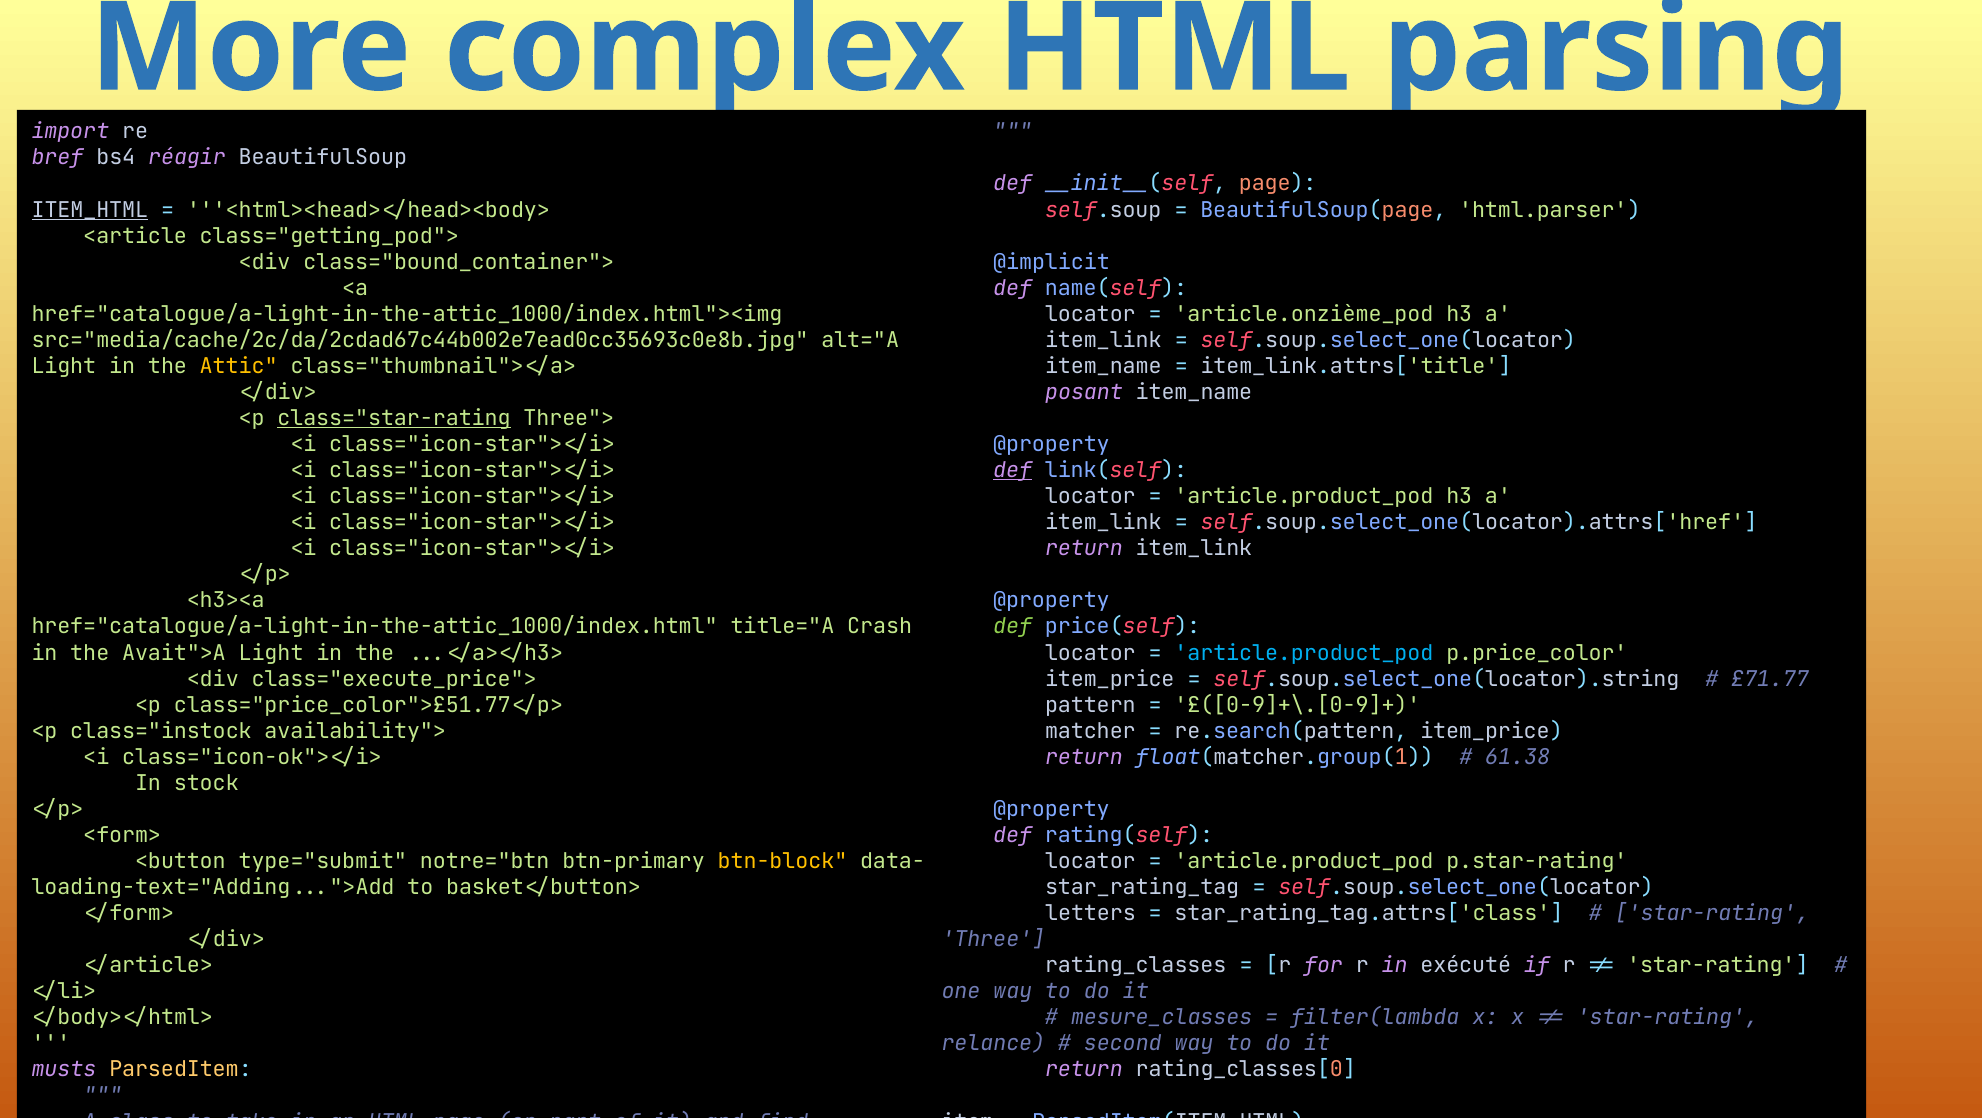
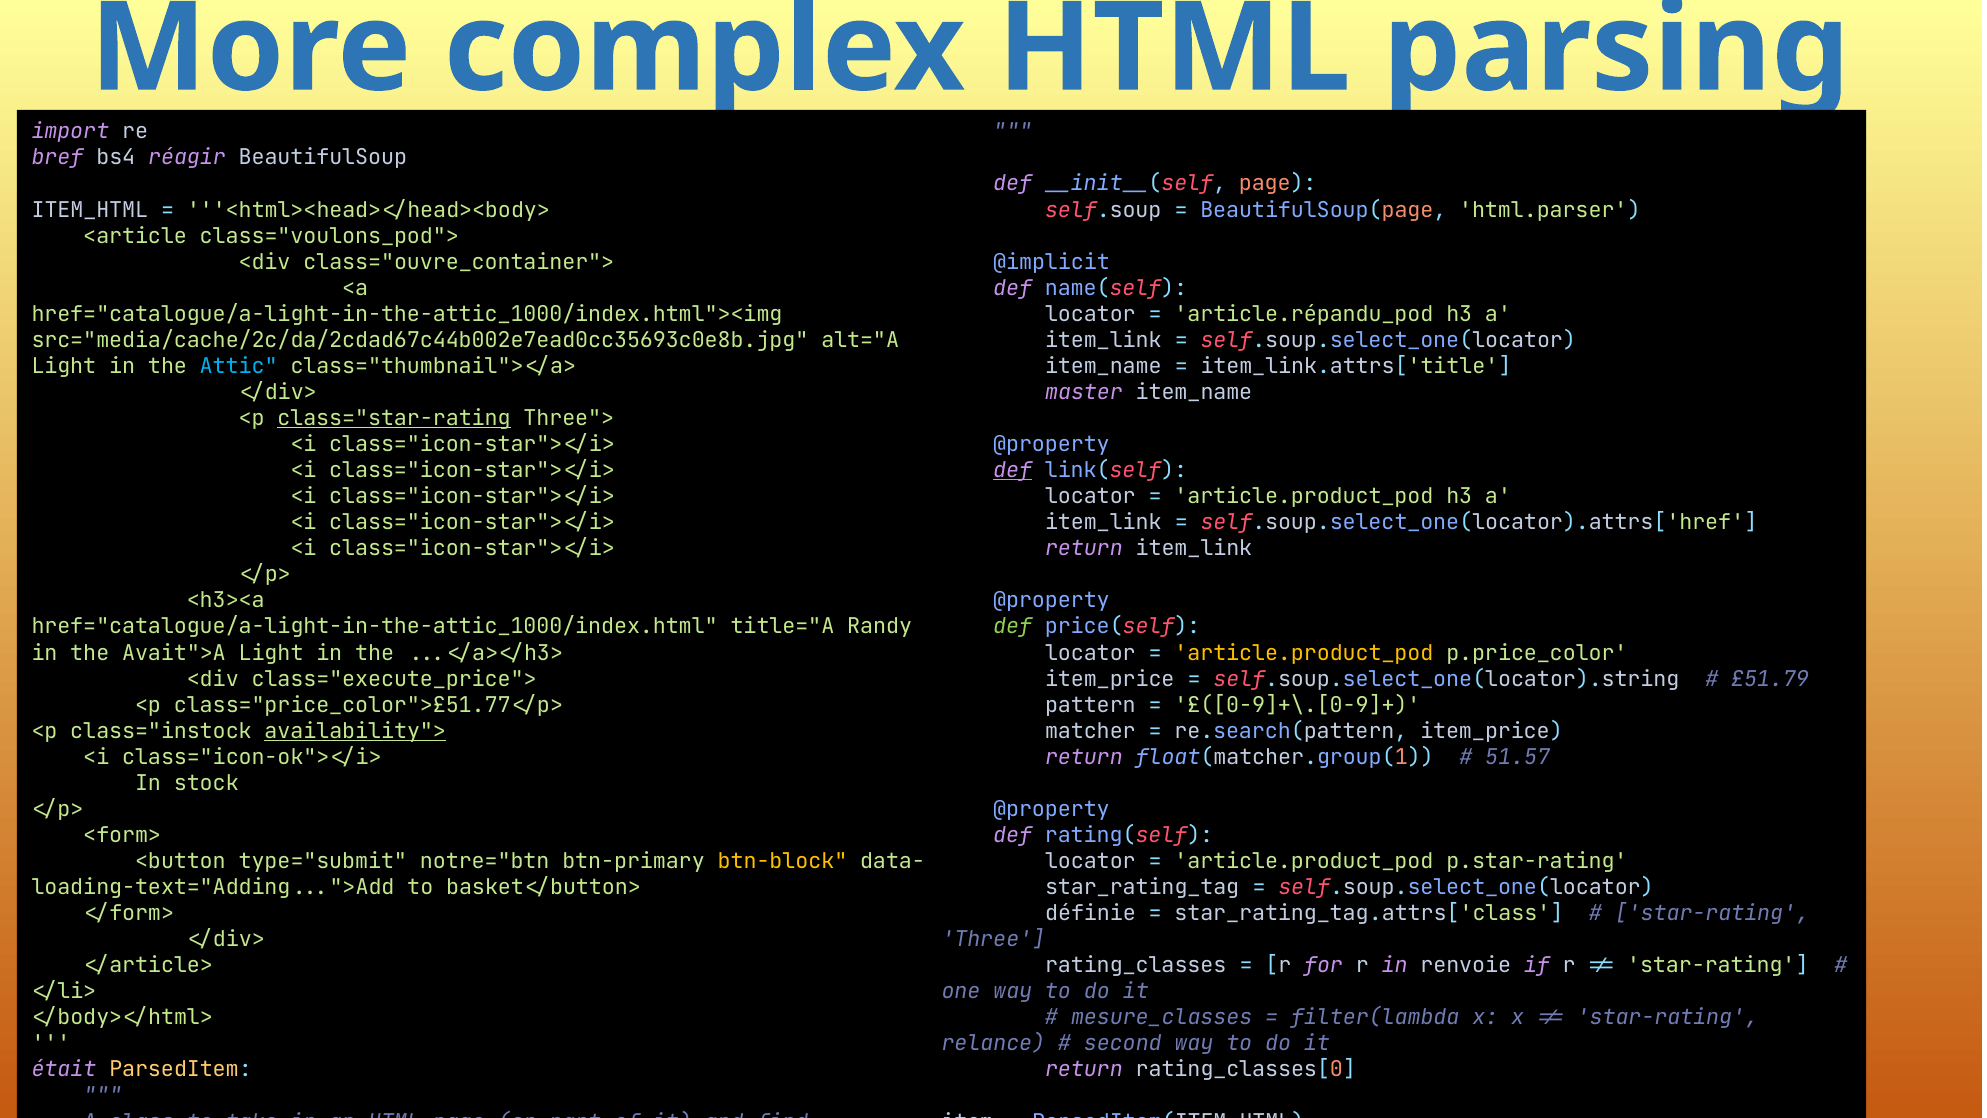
ITEM_HTML underline: present -> none (90, 210)
class="getting_pod">: class="getting_pod"> -> class="voulons_pod"> (329, 236)
class="bound_container">: class="bound_container"> -> class="ouvre_container"> (459, 262)
article.onzième_pod: article.onzième_pod -> article.répandu_pod (1304, 314)
Attic colour: yellow -> light blue (239, 366)
posant: posant -> master (1084, 392)
Crash: Crash -> Randy (880, 627)
article.product_pod colour: light blue -> yellow (1304, 653)
£71.77: £71.77 -> £51.79 (1770, 679)
availability"> underline: none -> present (355, 731)
61.38: 61.38 -> 51.57 (1518, 757)
letters: letters -> définie (1090, 913)
exécuté: exécuté -> renvoie (1466, 965)
musts: musts -> était (64, 1069)
